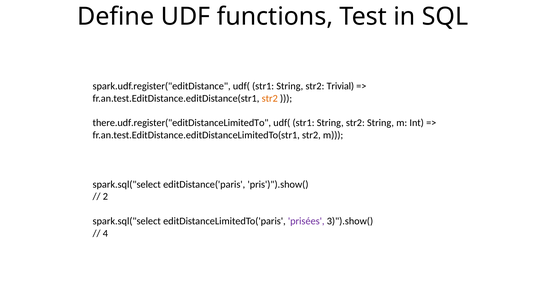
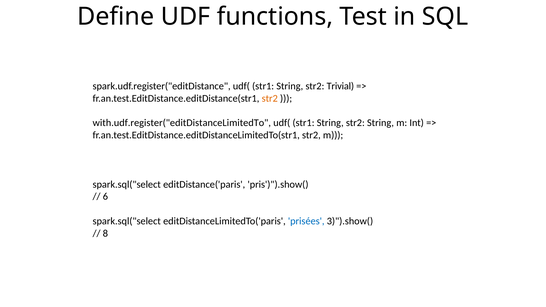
there.udf.register("editDistanceLimitedTo: there.udf.register("editDistanceLimitedTo -> with.udf.register("editDistanceLimitedTo (182, 123)
2: 2 -> 6 (105, 197)
prisées colour: purple -> blue (306, 221)
4: 4 -> 8 (105, 234)
